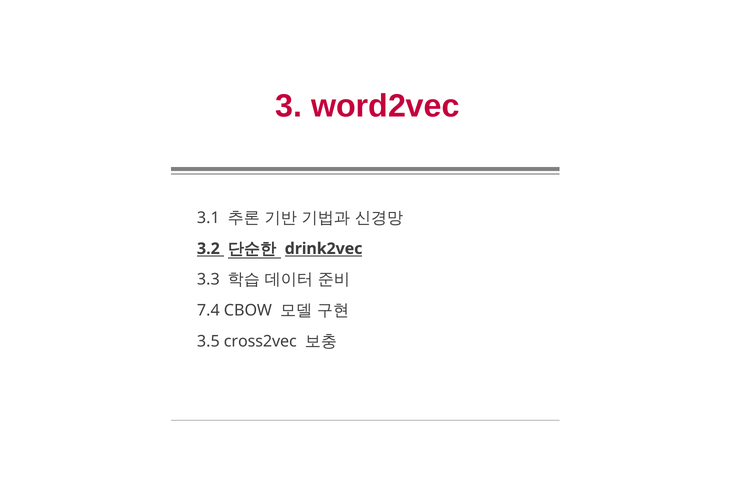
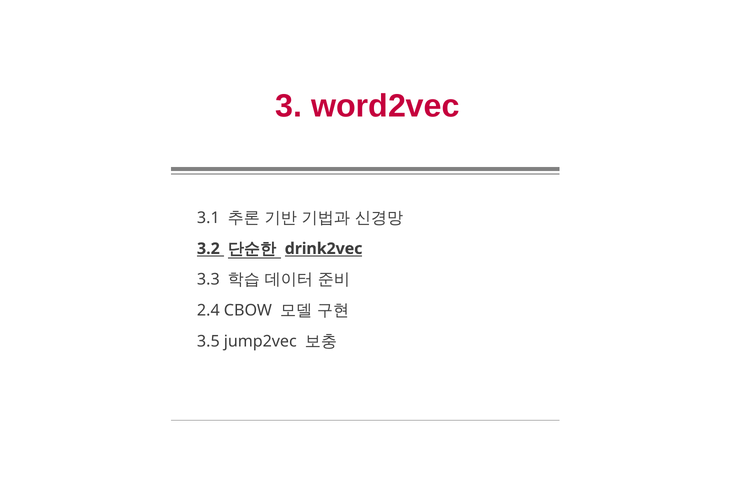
7.4: 7.4 -> 2.4 (208, 310)
cross2vec: cross2vec -> jump2vec (260, 341)
